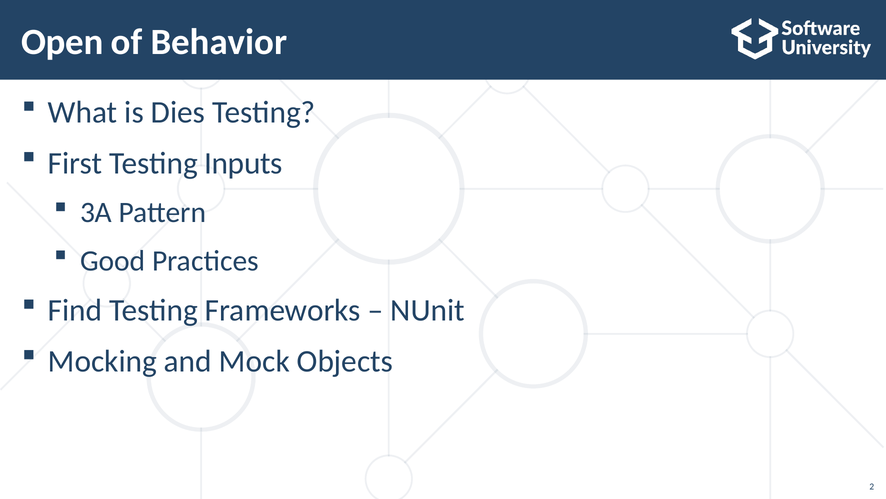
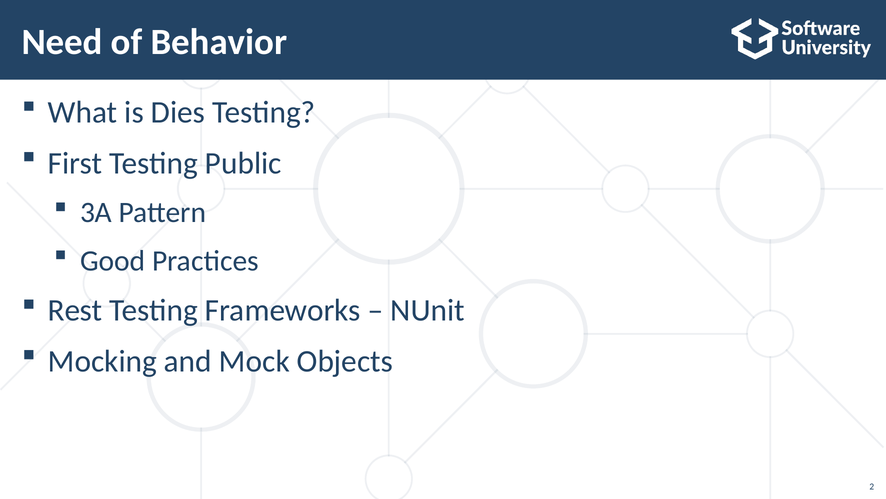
Open: Open -> Need (62, 42)
Inputs: Inputs -> Public (243, 163)
Find: Find -> Rest (75, 310)
